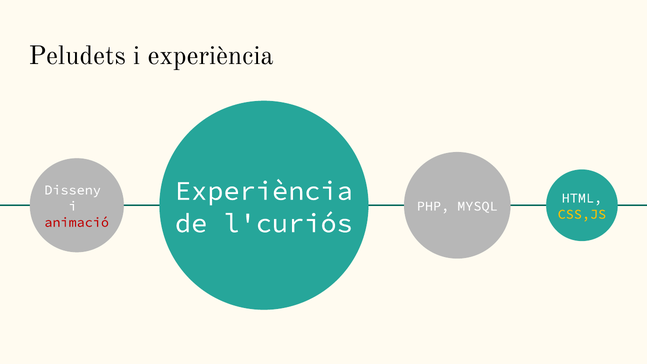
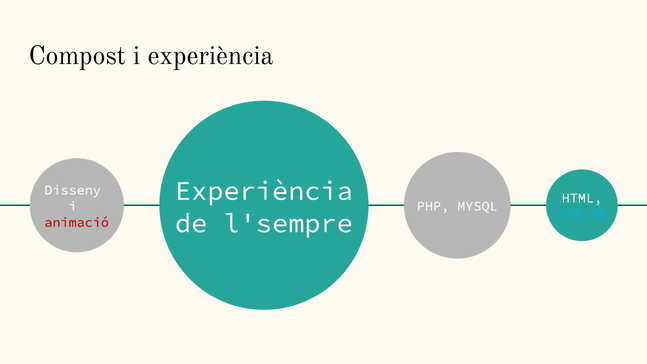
Peludets: Peludets -> Compost (77, 55)
CSS,JS colour: yellow -> light blue (582, 214)
l'curiós: l'curiós -> l'sempre (288, 223)
